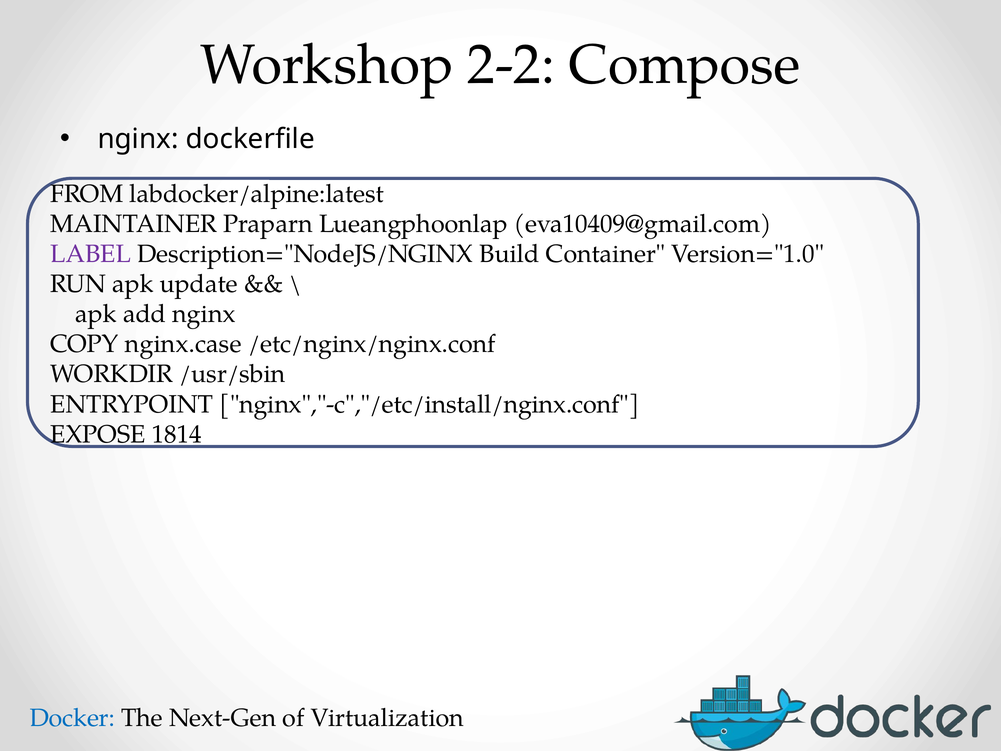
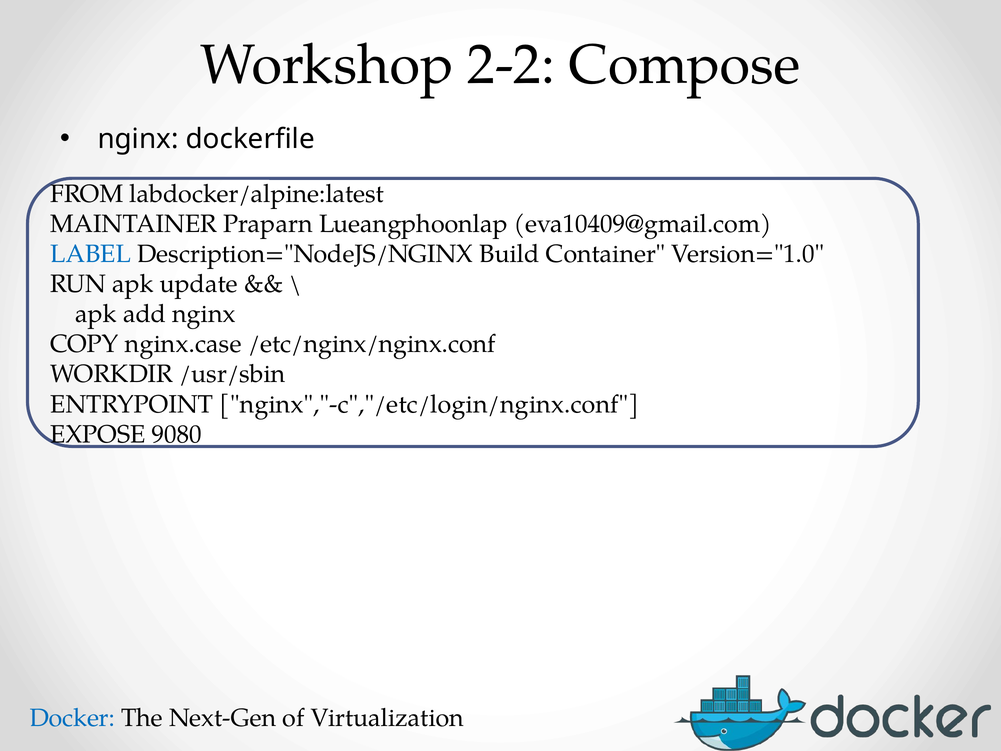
LABEL colour: purple -> blue (91, 254)
nginx","-c","/etc/install/nginx.conf: nginx","-c","/etc/install/nginx.conf -> nginx","-c","/etc/login/nginx.conf (429, 404)
1814: 1814 -> 9080 (177, 434)
